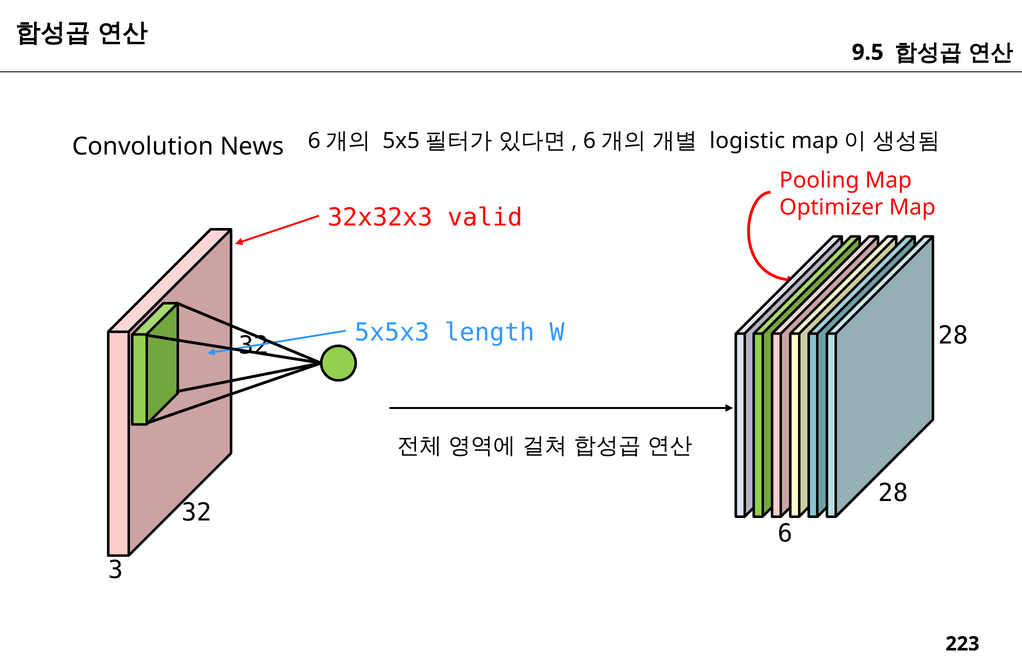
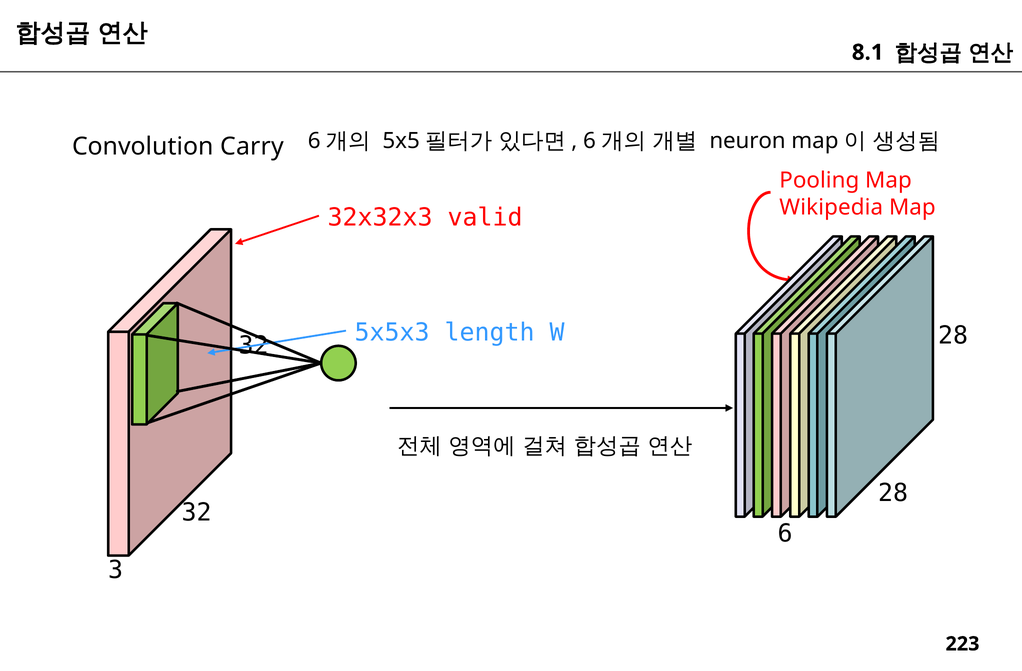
9.5: 9.5 -> 8.1 (868, 52)
logistic: logistic -> neuron (748, 141)
News: News -> Carry (252, 147)
Optimizer: Optimizer -> Wikipedia (831, 207)
